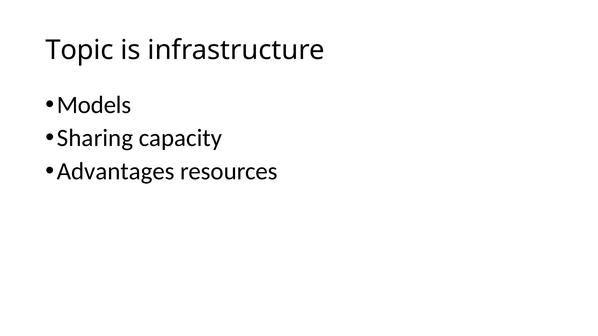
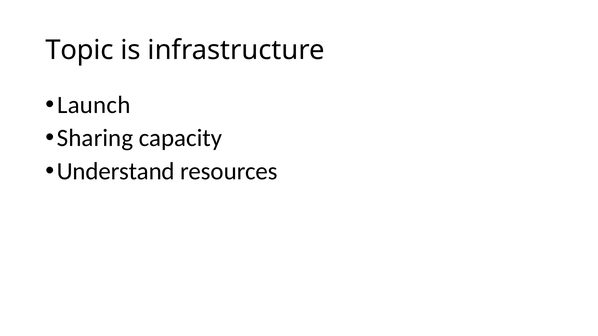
Models: Models -> Launch (94, 105)
Advantages: Advantages -> Understand (116, 171)
